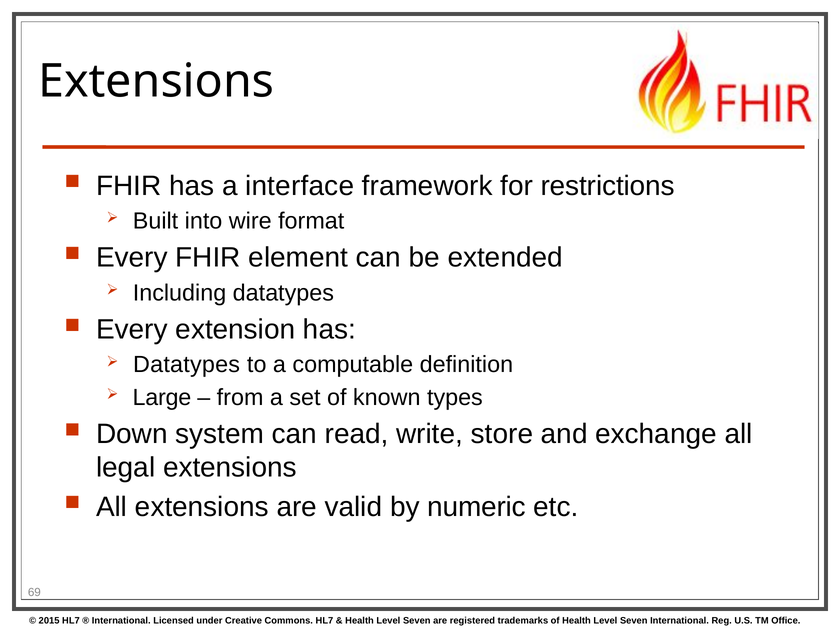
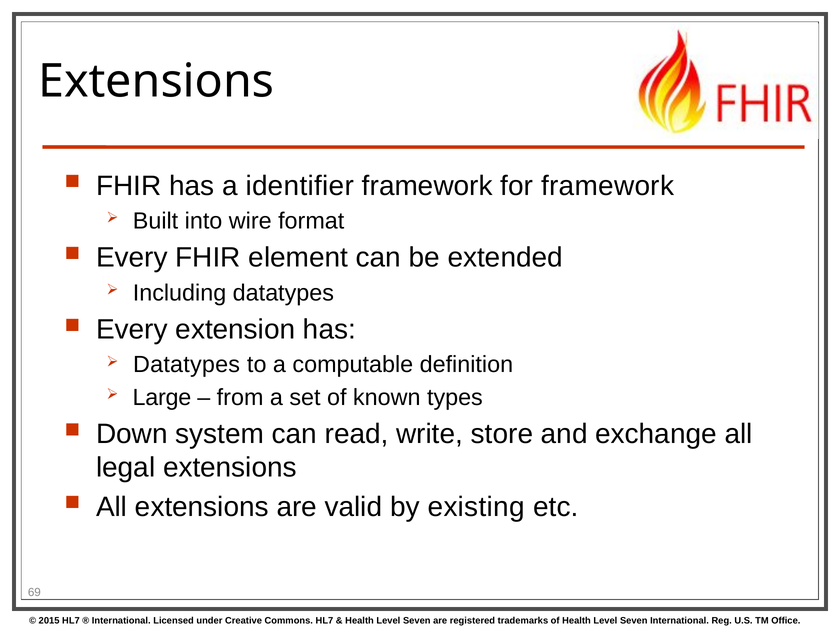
interface: interface -> identifier (300, 186)
for restrictions: restrictions -> framework (608, 186)
numeric: numeric -> existing (476, 507)
